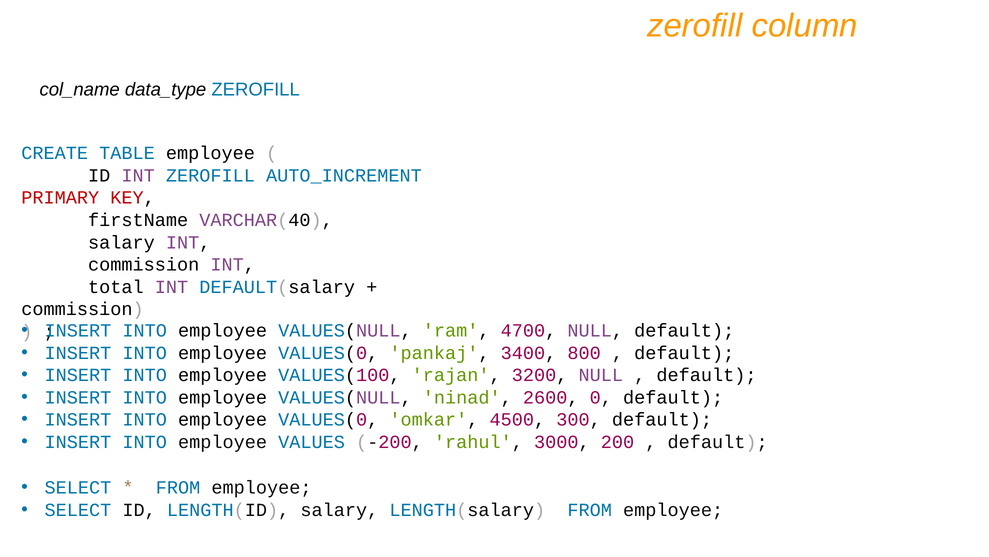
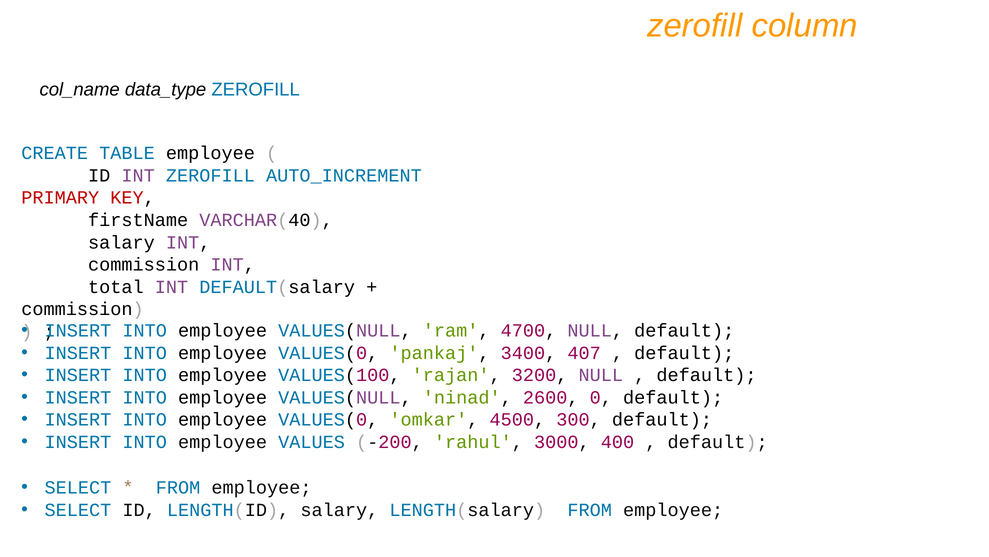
800: 800 -> 407 (584, 353)
200: 200 -> 400 (618, 442)
